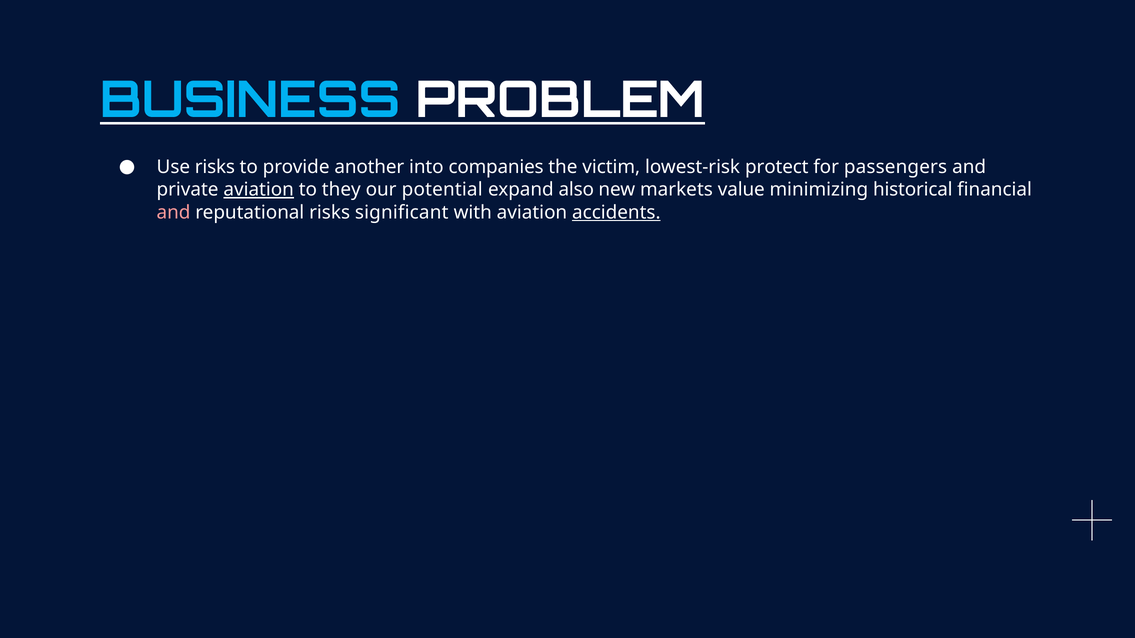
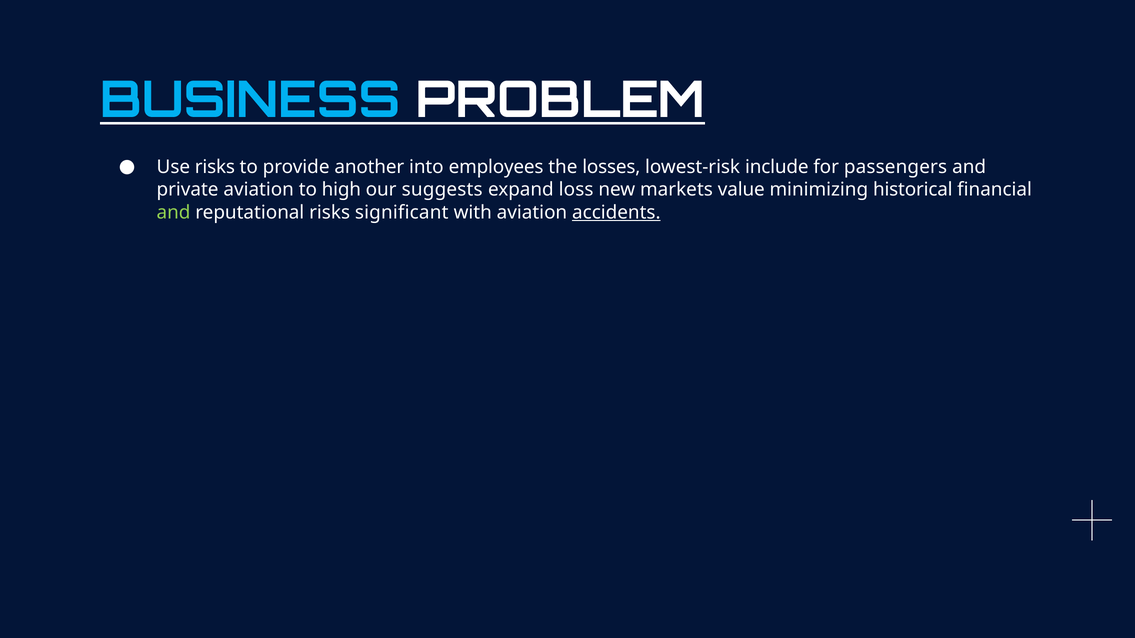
companies: companies -> employees (496, 167)
victim: victim -> losses (611, 167)
protect: protect -> include (777, 167)
aviation underline: present -> none (259, 190)
they: they -> high (341, 190)
potential: potential -> suggests (442, 190)
also: also -> loss (576, 190)
and colour: pink -> light green (174, 212)
